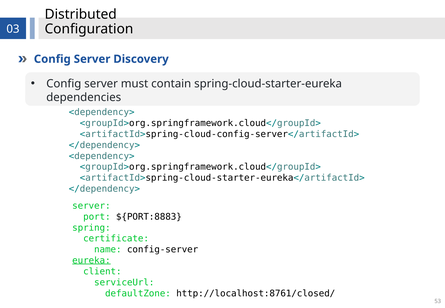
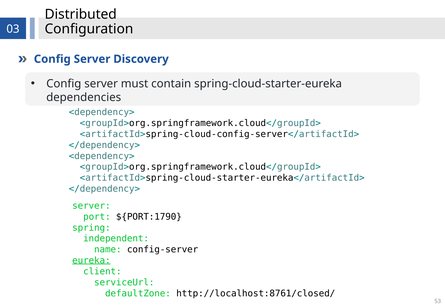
${PORT:8883: ${PORT:8883 -> ${PORT:1790 (149, 217)
certificate: certificate -> independent (116, 239)
